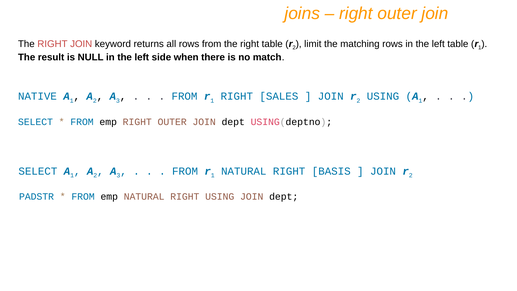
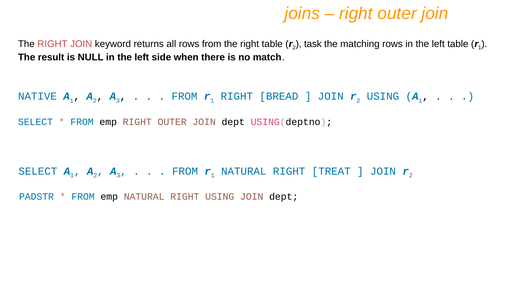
limit: limit -> task (313, 44)
SALES: SALES -> BREAD (279, 96)
BASIS: BASIS -> TREAT (331, 171)
